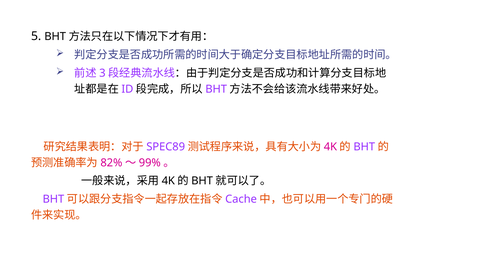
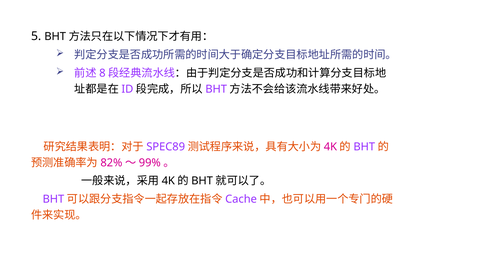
3: 3 -> 8 (102, 73)
